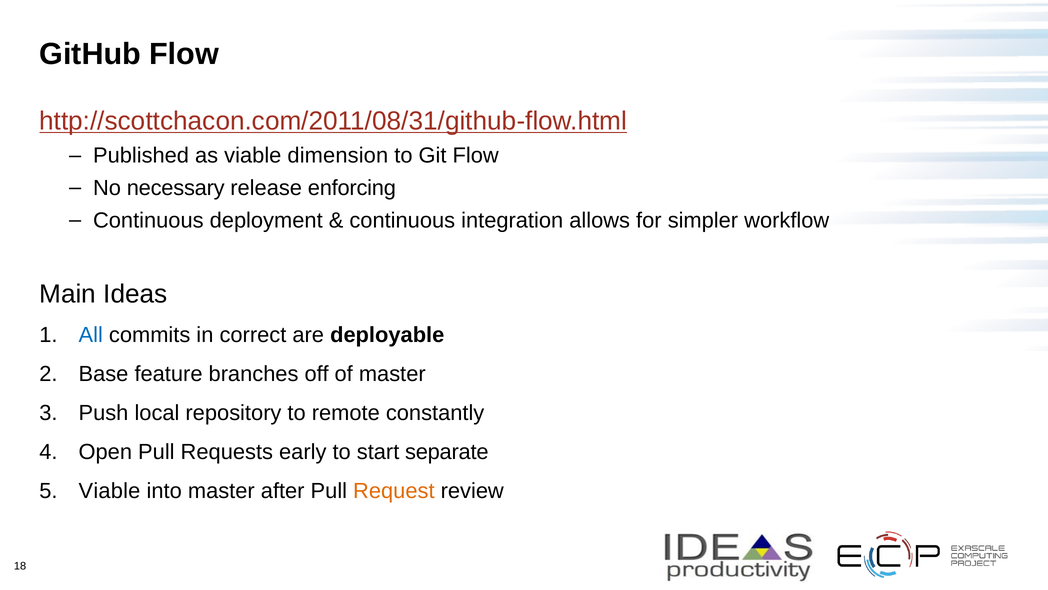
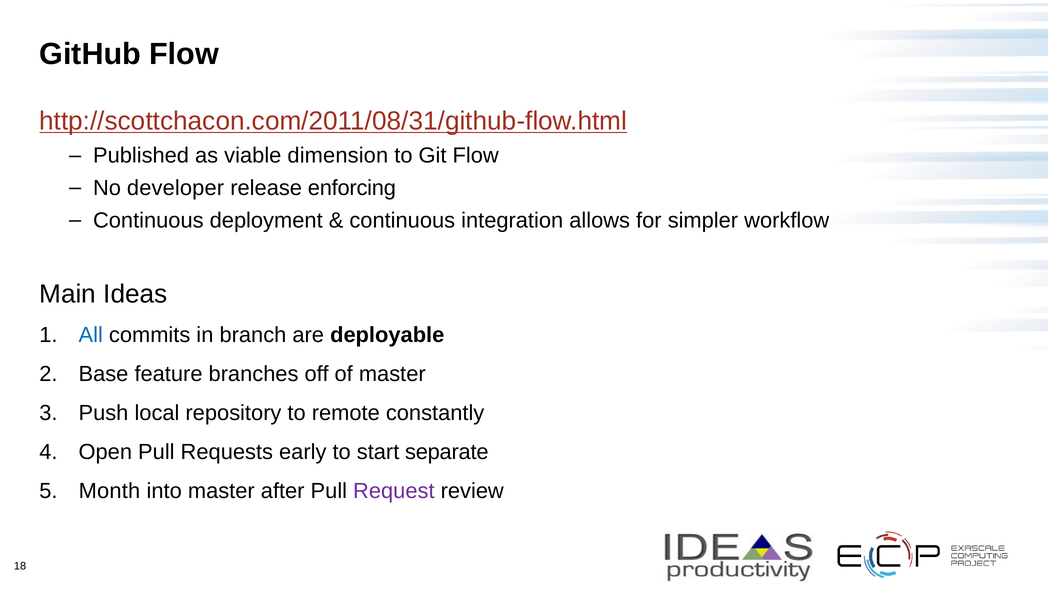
necessary: necessary -> developer (176, 188)
correct: correct -> branch (253, 335)
Viable: Viable -> Month (109, 491)
Request colour: orange -> purple (394, 491)
